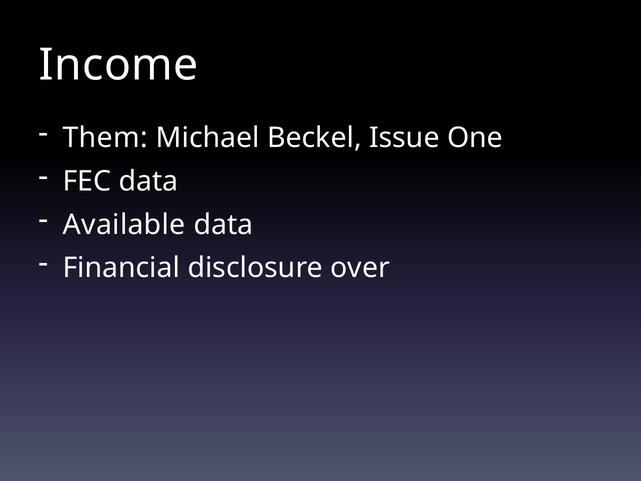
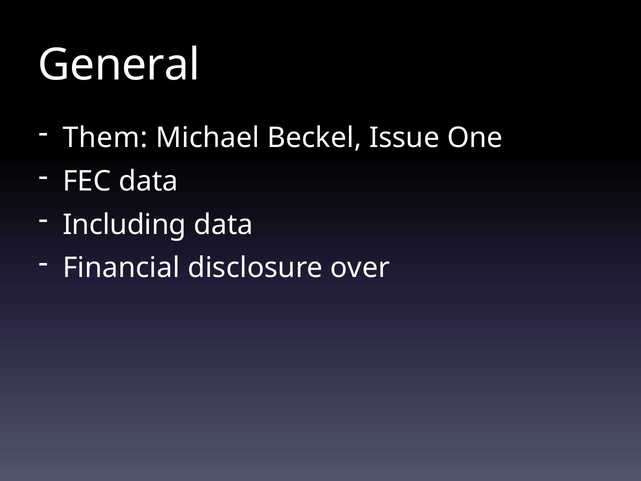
Income: Income -> General (119, 65)
Available: Available -> Including (124, 224)
